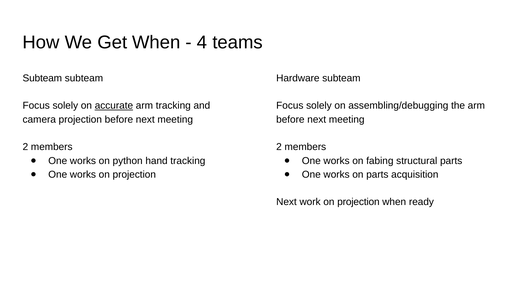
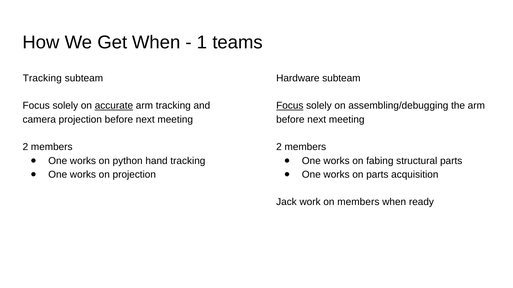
4: 4 -> 1 (202, 43)
Subteam: Subteam -> Tracking (42, 78)
Focus underline: none -> present (290, 106)
Next: Next -> Jack (286, 202)
work on projection: projection -> members (358, 202)
